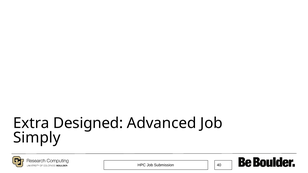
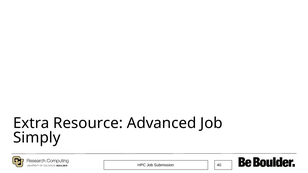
Designed: Designed -> Resource (88, 123)
